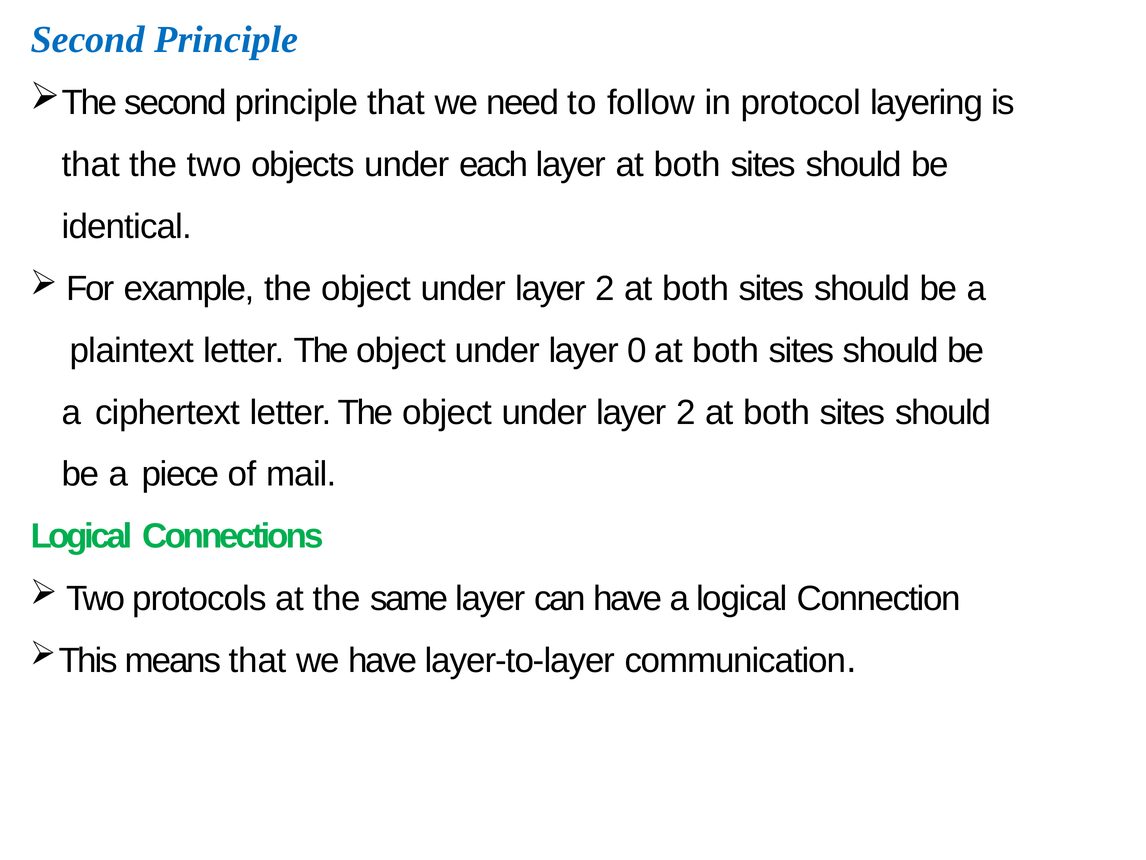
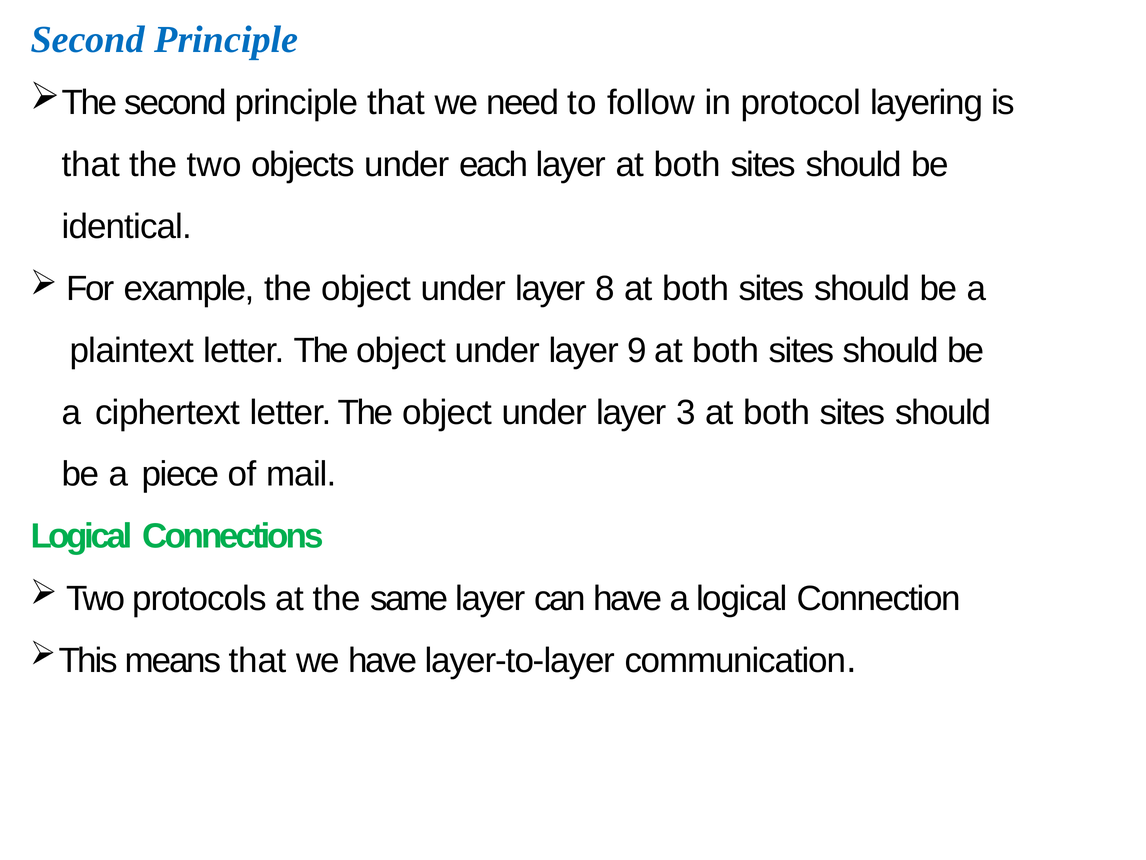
2: 2 -> 8 (605, 289)
0: 0 -> 9 (637, 351)
2: 2 -> 3 (686, 412)
